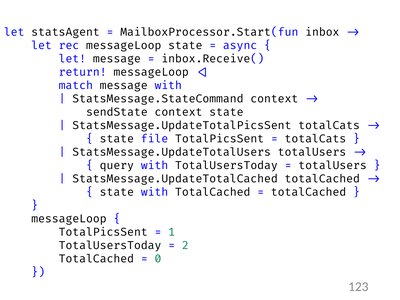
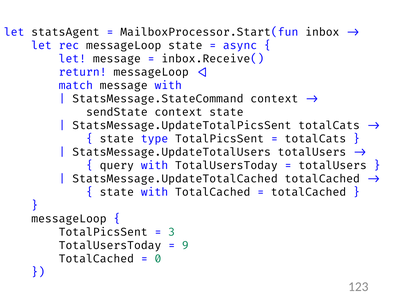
file: file -> type (155, 139)
1: 1 -> 3 (172, 232)
2: 2 -> 9 (185, 246)
